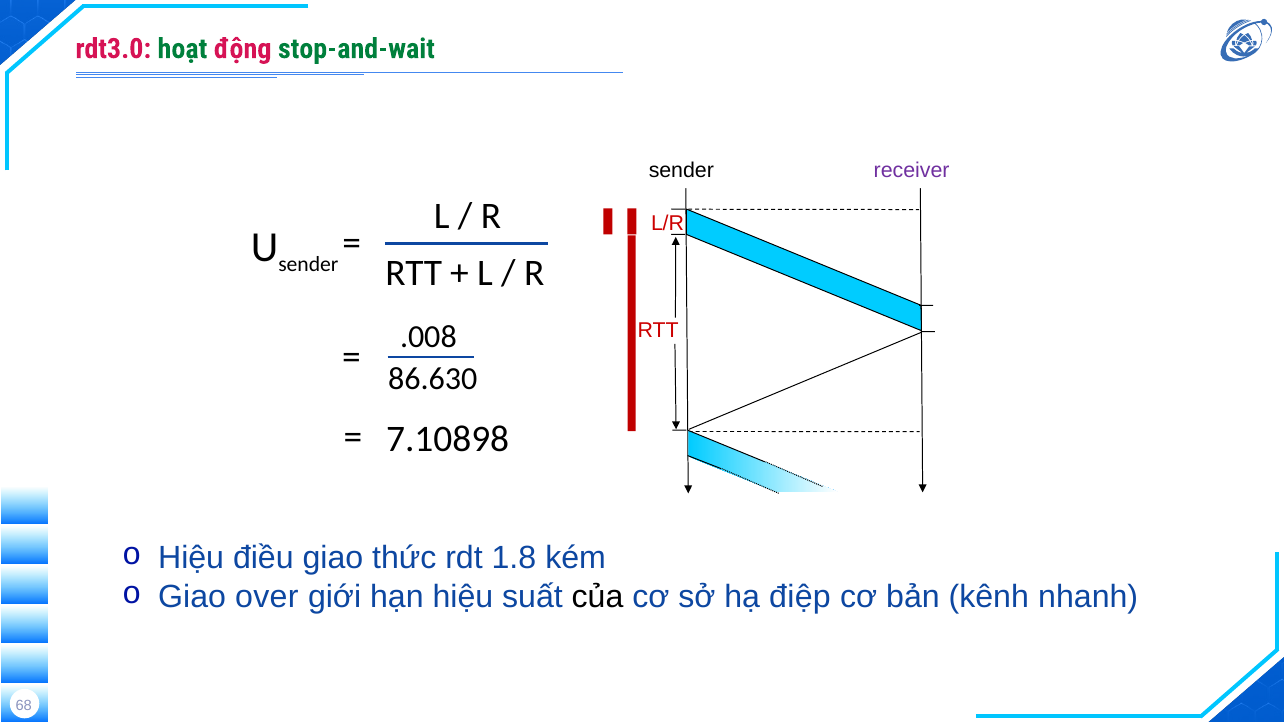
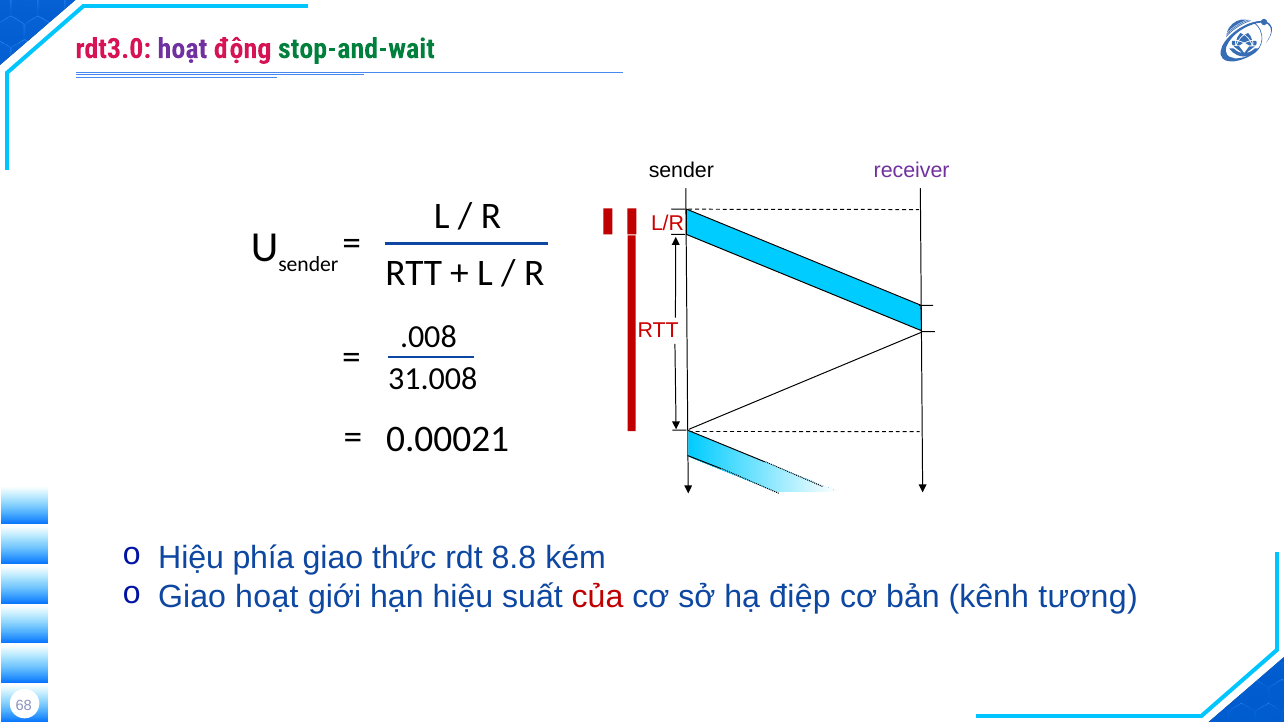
hoạt colour: green -> purple (182, 49)
86.630: 86.630 -> 31.008 (433, 379)
7.10898: 7.10898 -> 0.00021 (448, 439)
điều: điều -> phía (263, 559)
1.8: 1.8 -> 8.8 (514, 559)
Giao over: over -> hoạt (267, 597)
của colour: black -> red (597, 597)
nhanh: nhanh -> tương (1088, 597)
